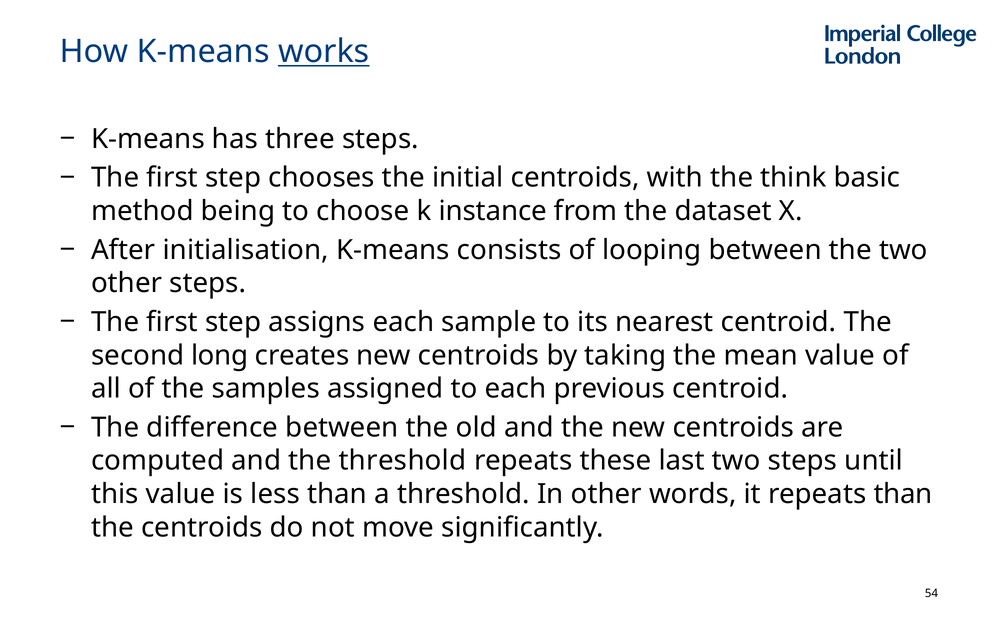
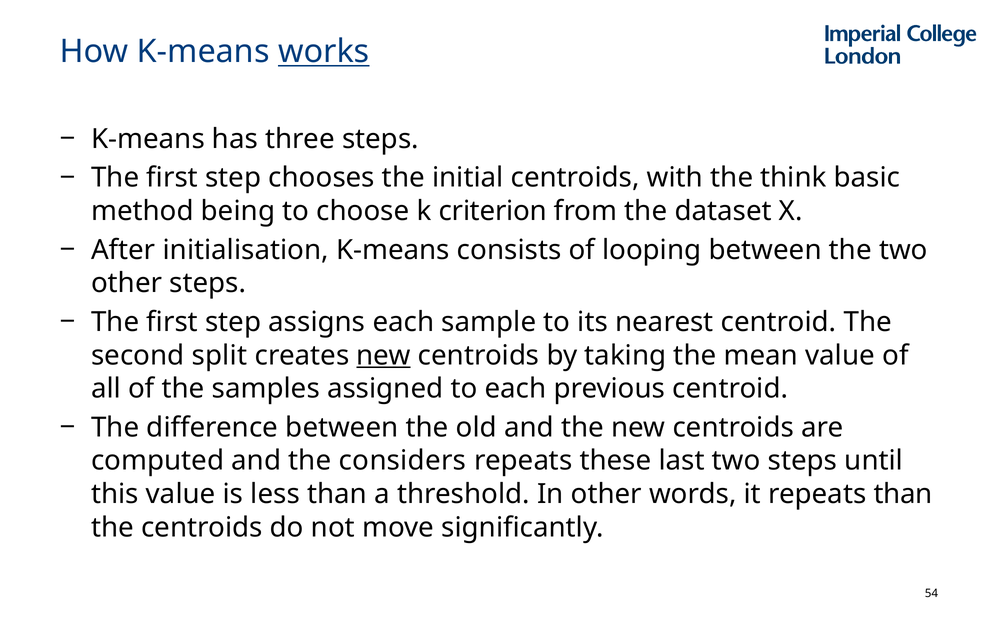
instance: instance -> criterion (493, 211)
long: long -> split (219, 355)
new underline: none -> present (384, 355)
the threshold: threshold -> considers (403, 461)
